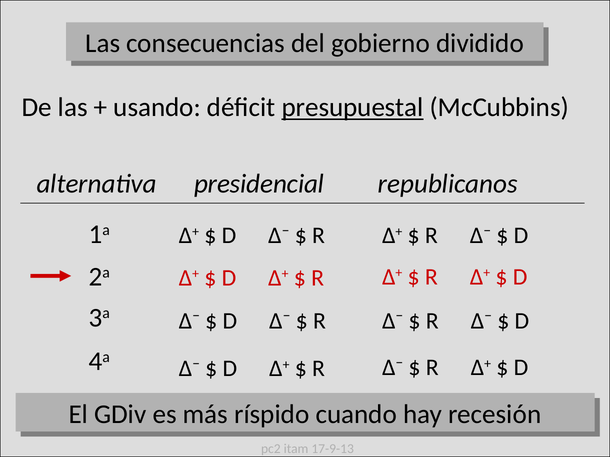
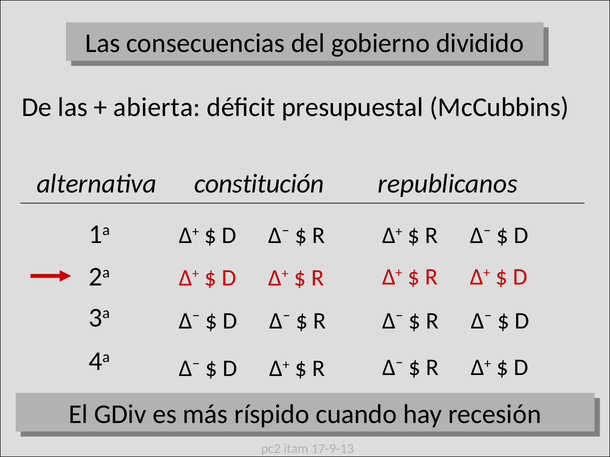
usando: usando -> abierta (157, 108)
presupuestal underline: present -> none (353, 108)
presidencial: presidencial -> constitución (259, 184)
